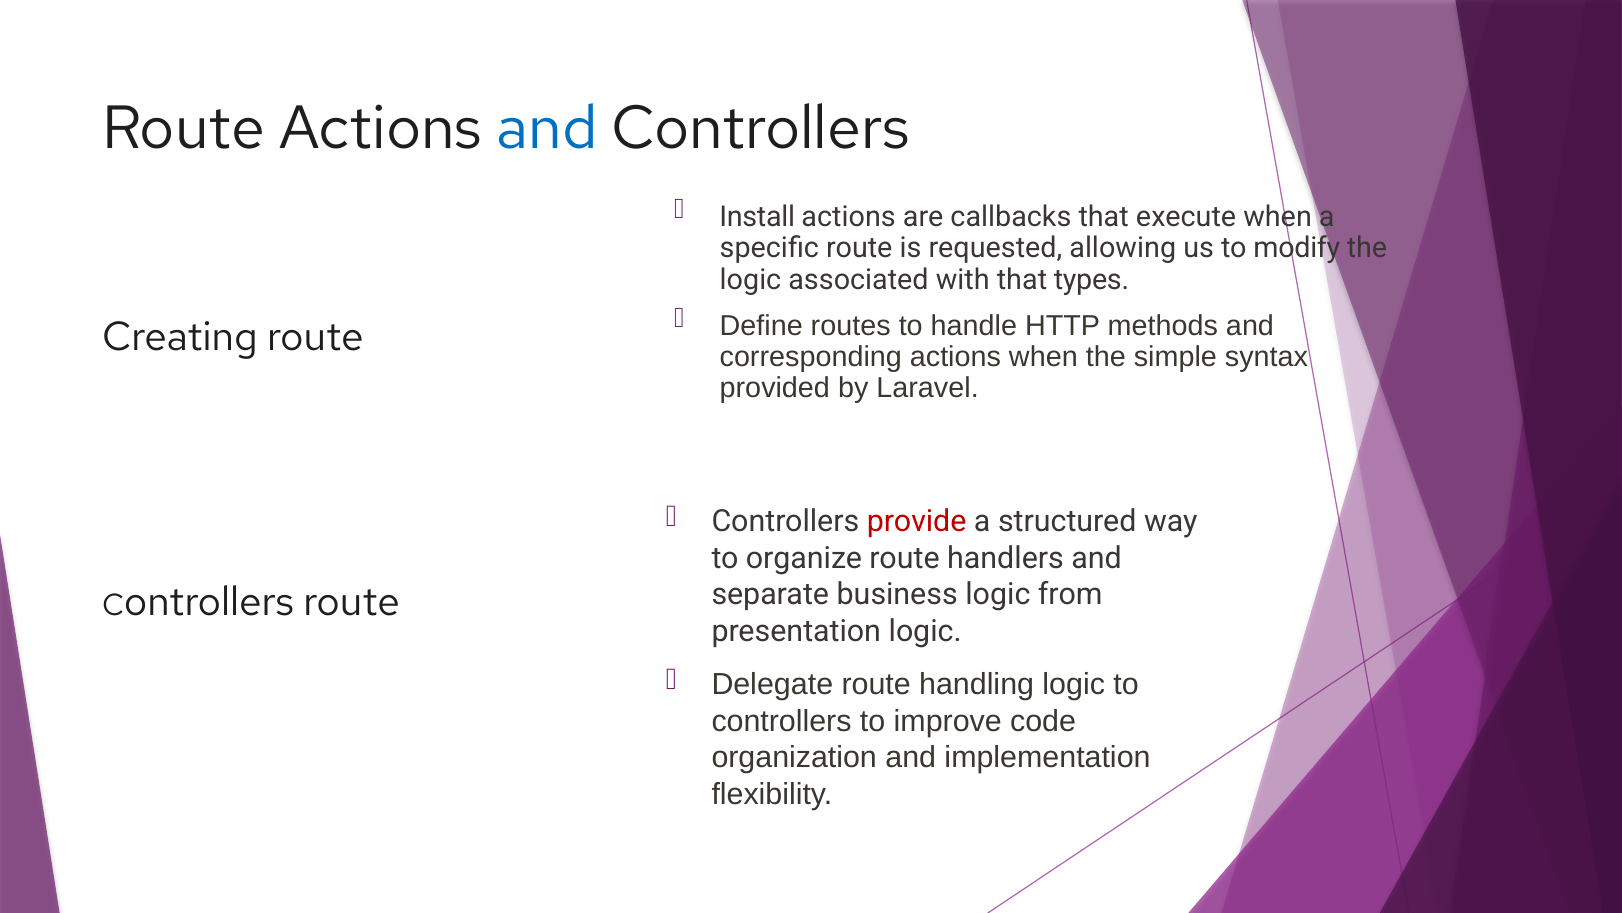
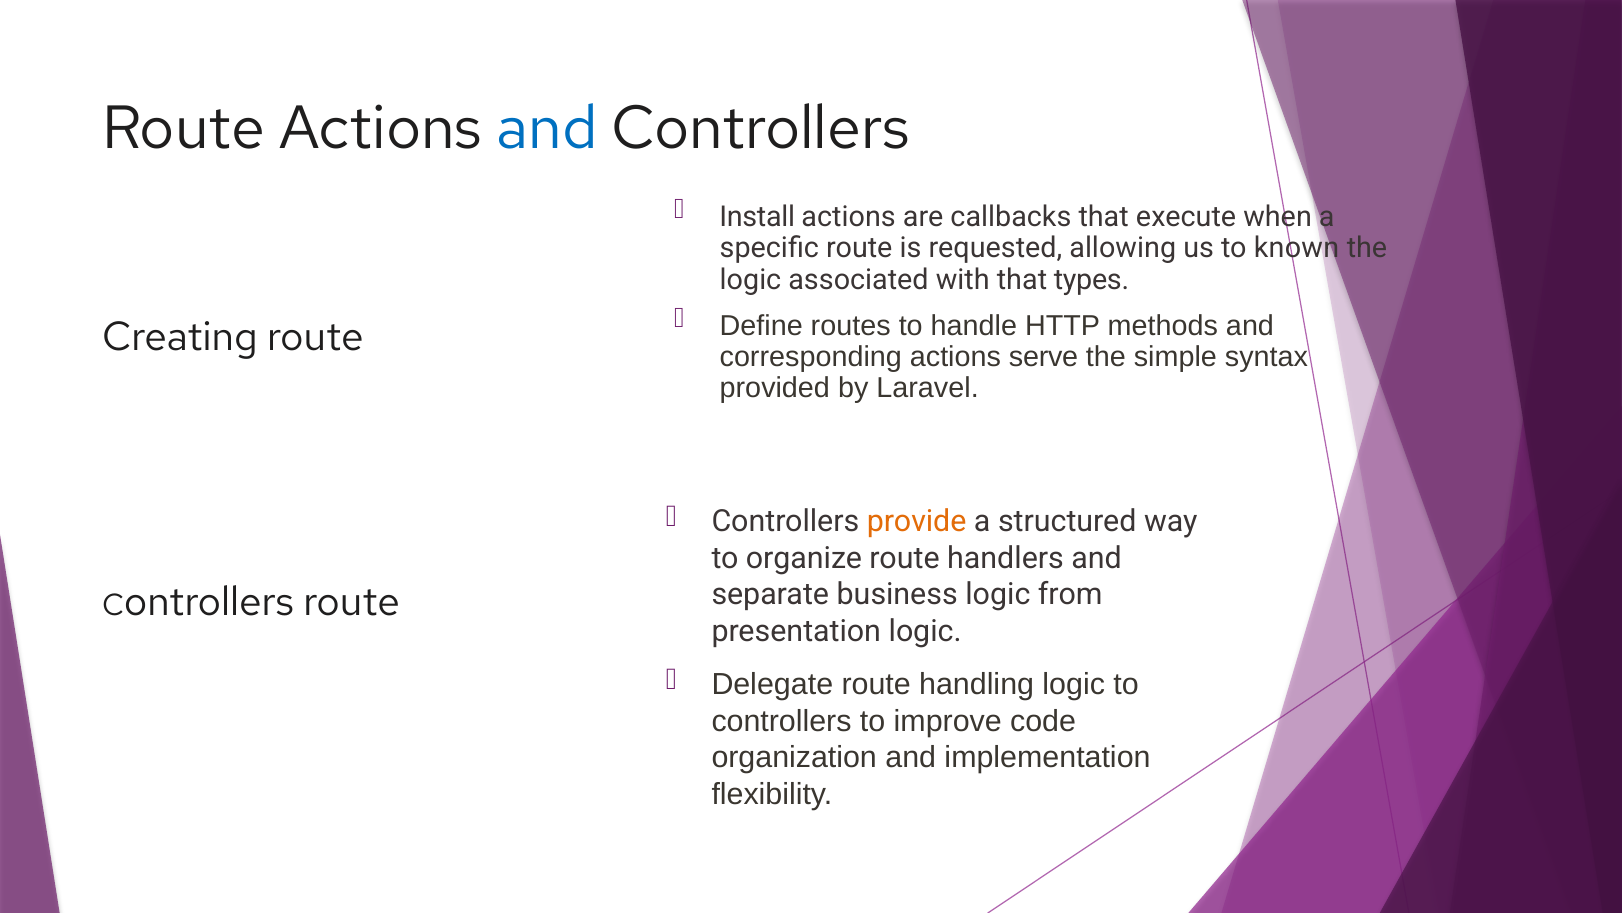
modify: modify -> known (1297, 248)
actions when: when -> serve (1044, 357)
provide colour: red -> orange (917, 521)
